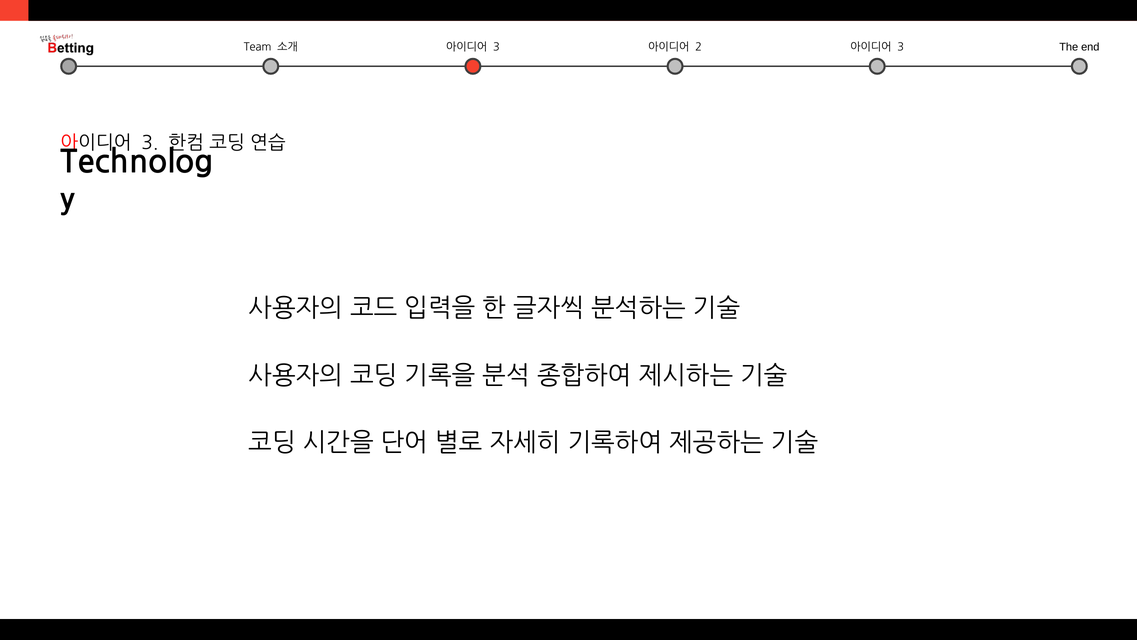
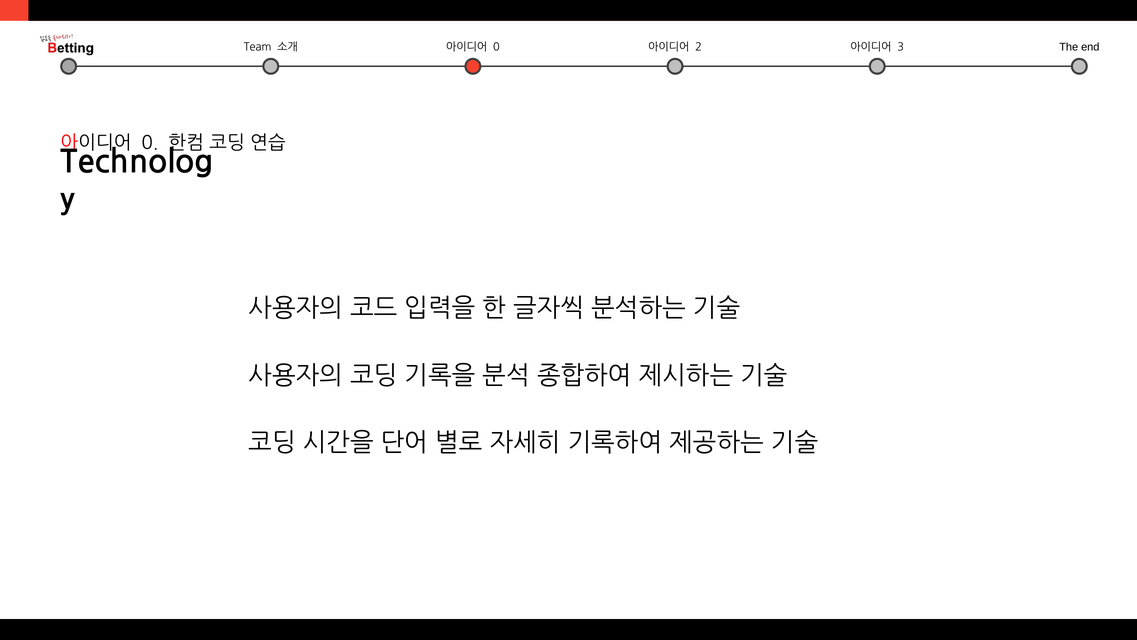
3: 3 -> 0 (496, 47)
3: 3 -> 0 (150, 143)
